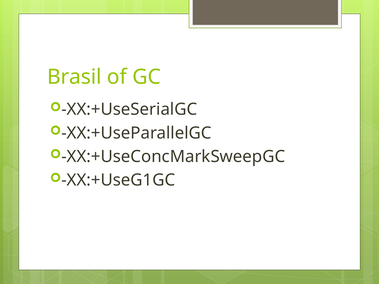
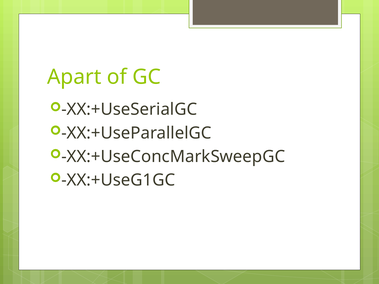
Brasil: Brasil -> Apart (74, 77)
